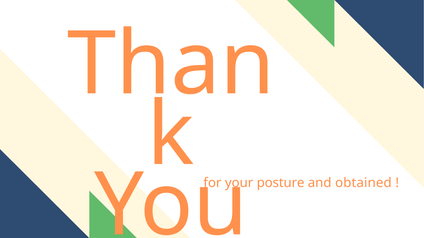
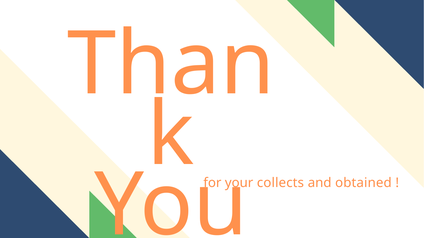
posture: posture -> collects (280, 183)
